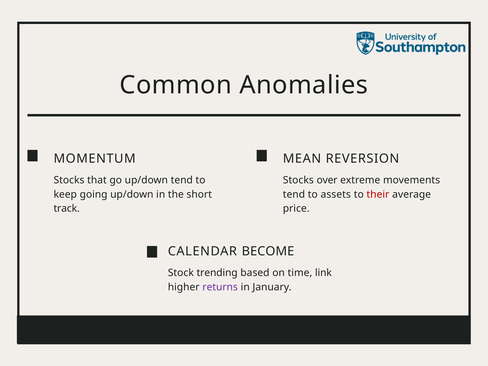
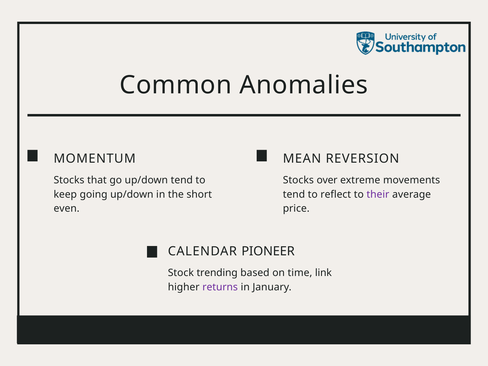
assets: assets -> reflect (336, 194)
their colour: red -> purple (378, 194)
track: track -> even (67, 209)
BECOME: BECOME -> PIONEER (268, 251)
